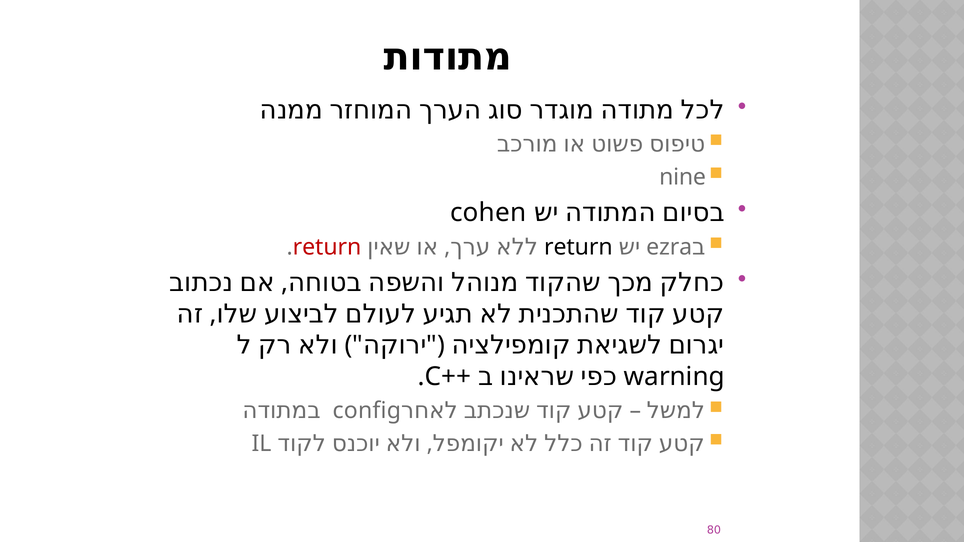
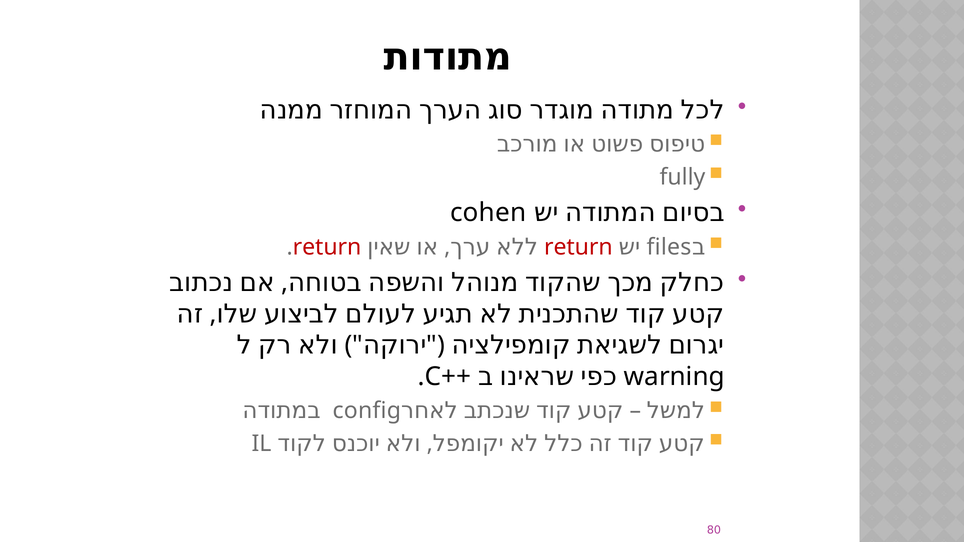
nine: nine -> fully (682, 177)
return colour: black -> red (578, 247)
ezra: ezra -> files (669, 247)
